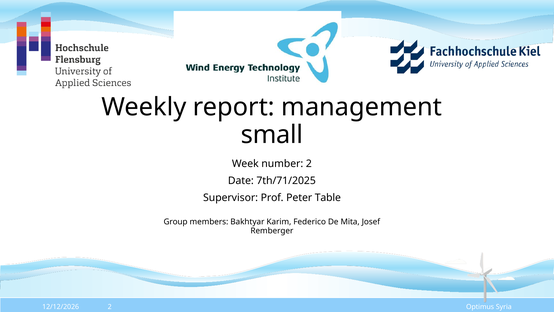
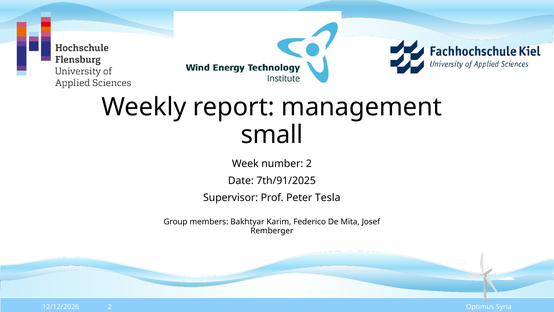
7th/71/2025: 7th/71/2025 -> 7th/91/2025 (286, 180)
Table: Table -> Tesla (328, 197)
